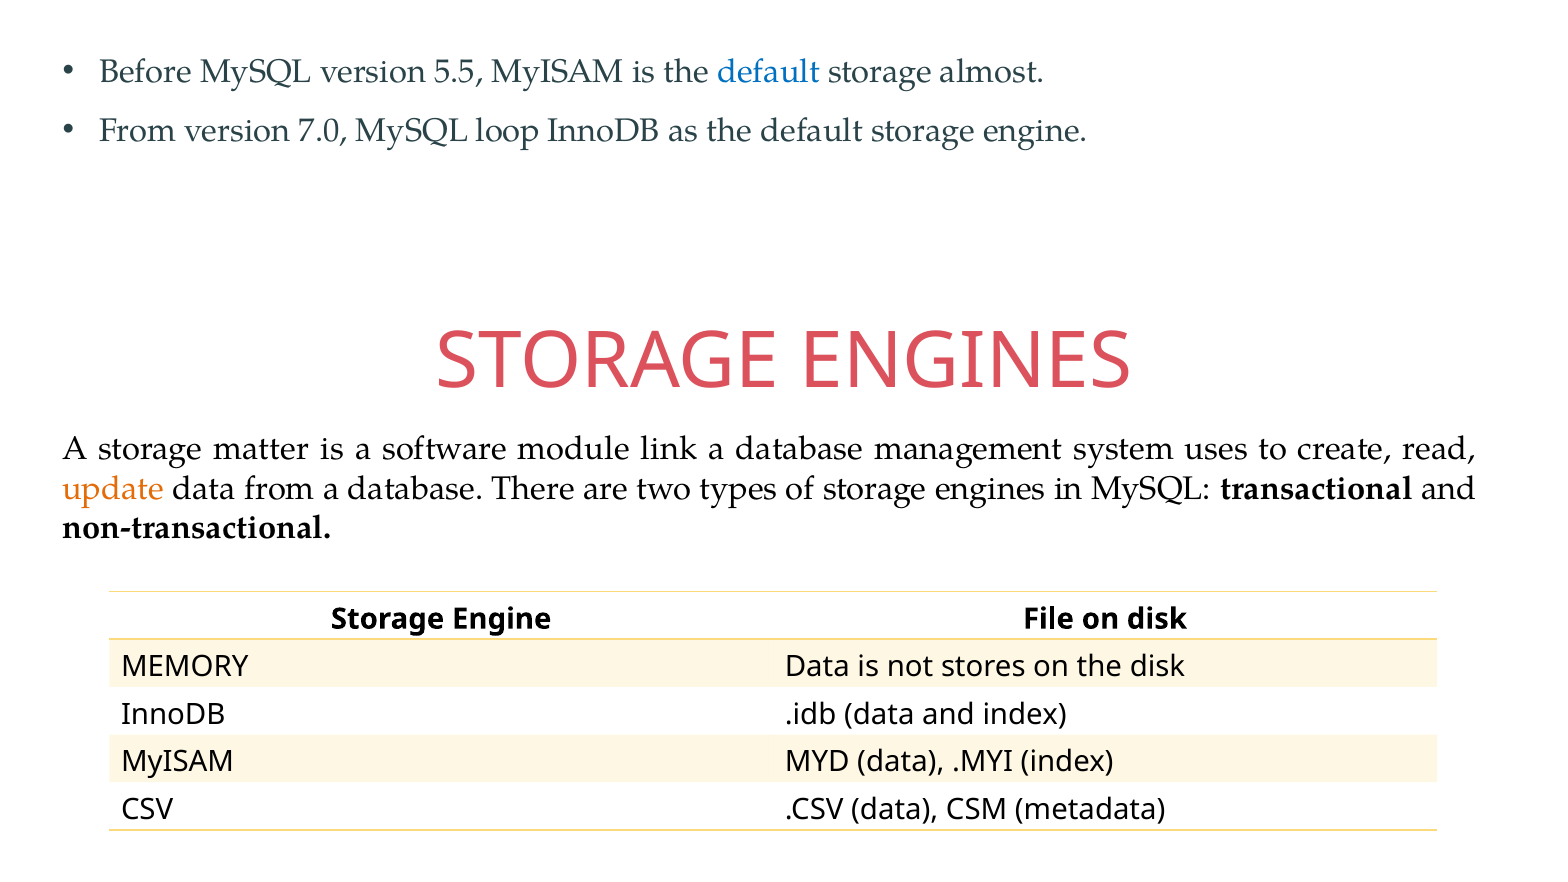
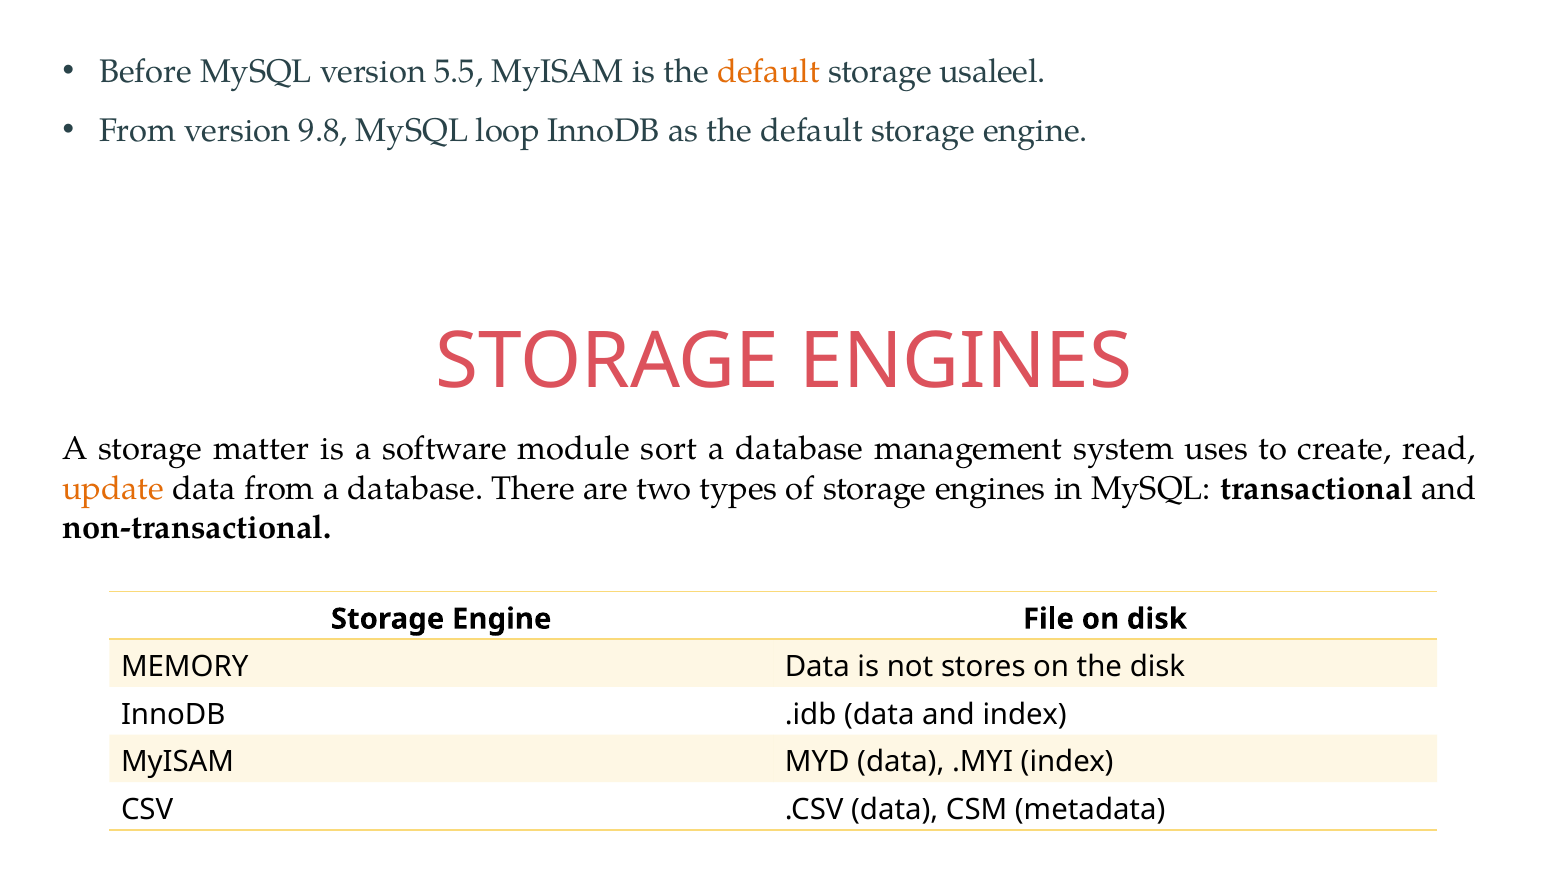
default colour: blue -> orange (769, 72)
almost: almost -> usaleel (992, 72)
7.0: 7.0 -> 9.8 (323, 131)
link: link -> sort (669, 449)
